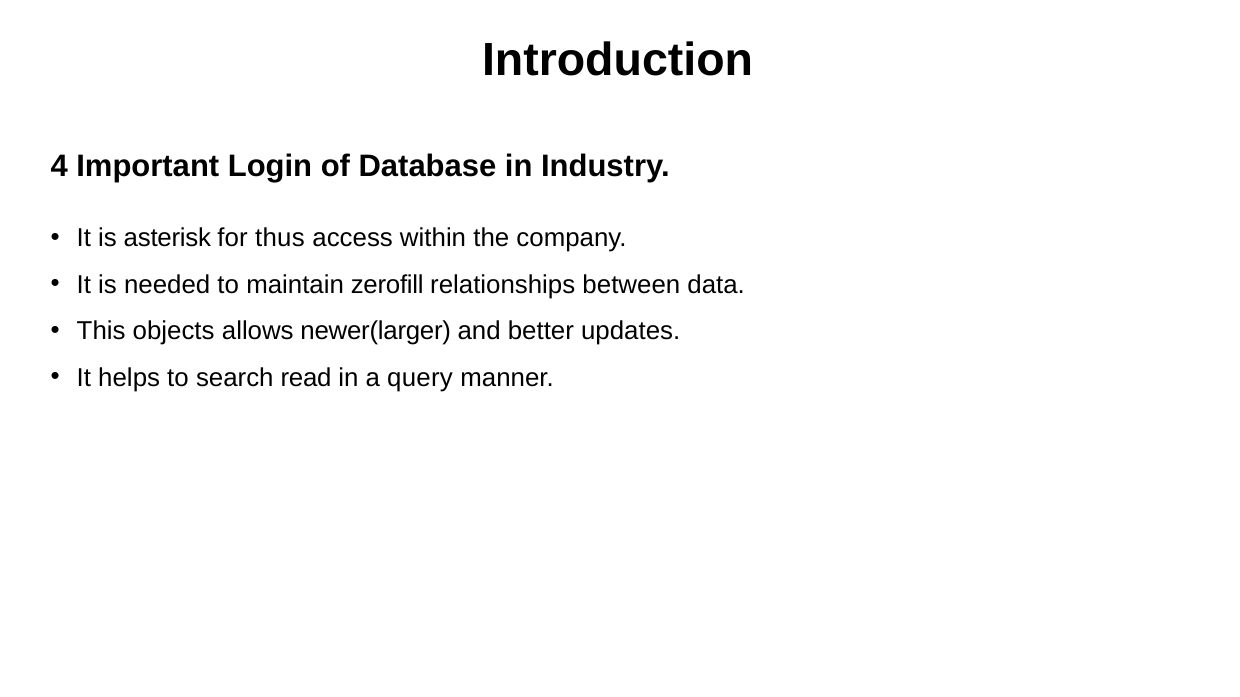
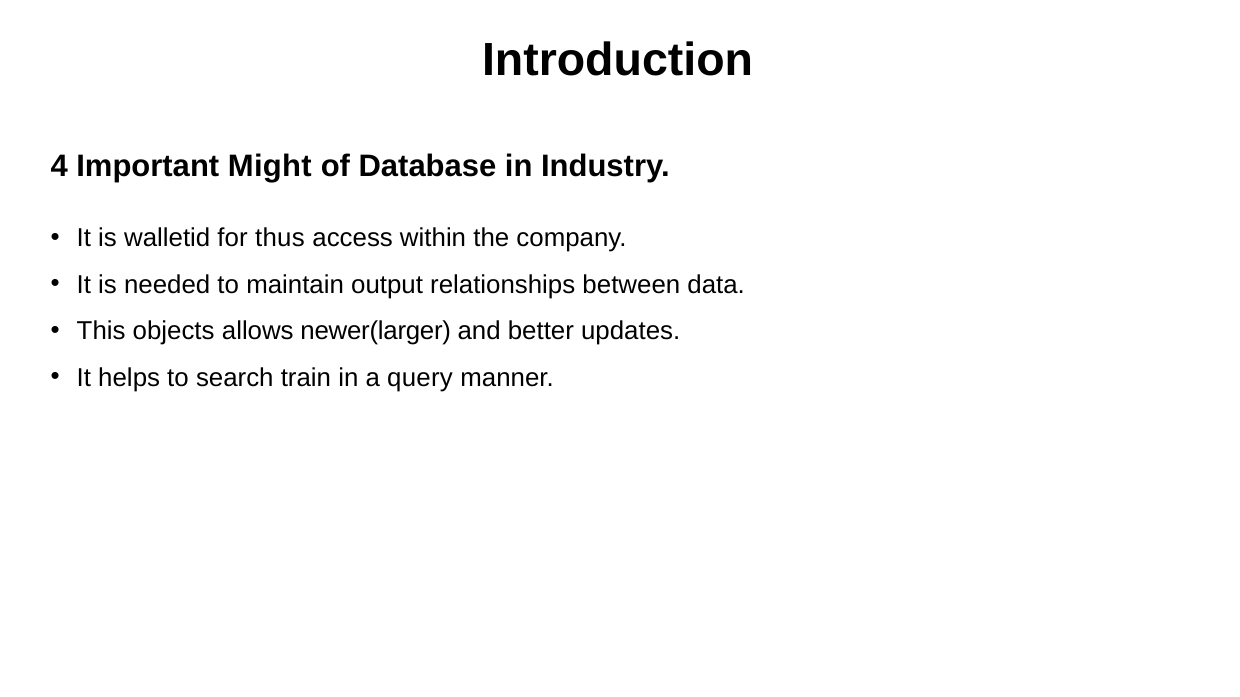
Login: Login -> Might (270, 166)
asterisk: asterisk -> walletid (167, 238)
zerofill: zerofill -> output (387, 285)
read: read -> train (306, 378)
